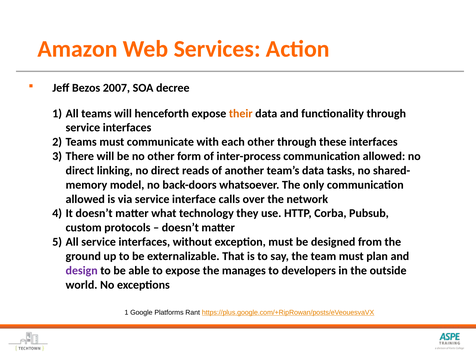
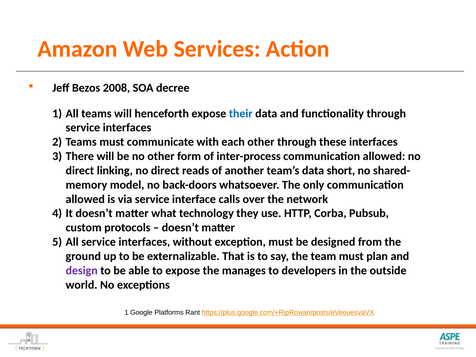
2007: 2007 -> 2008 (116, 88)
their colour: orange -> blue (241, 113)
tasks: tasks -> short (341, 171)
